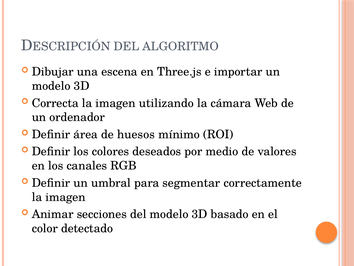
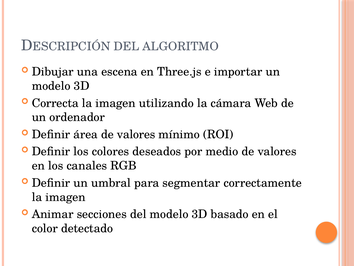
área de huesos: huesos -> valores (136, 134)
